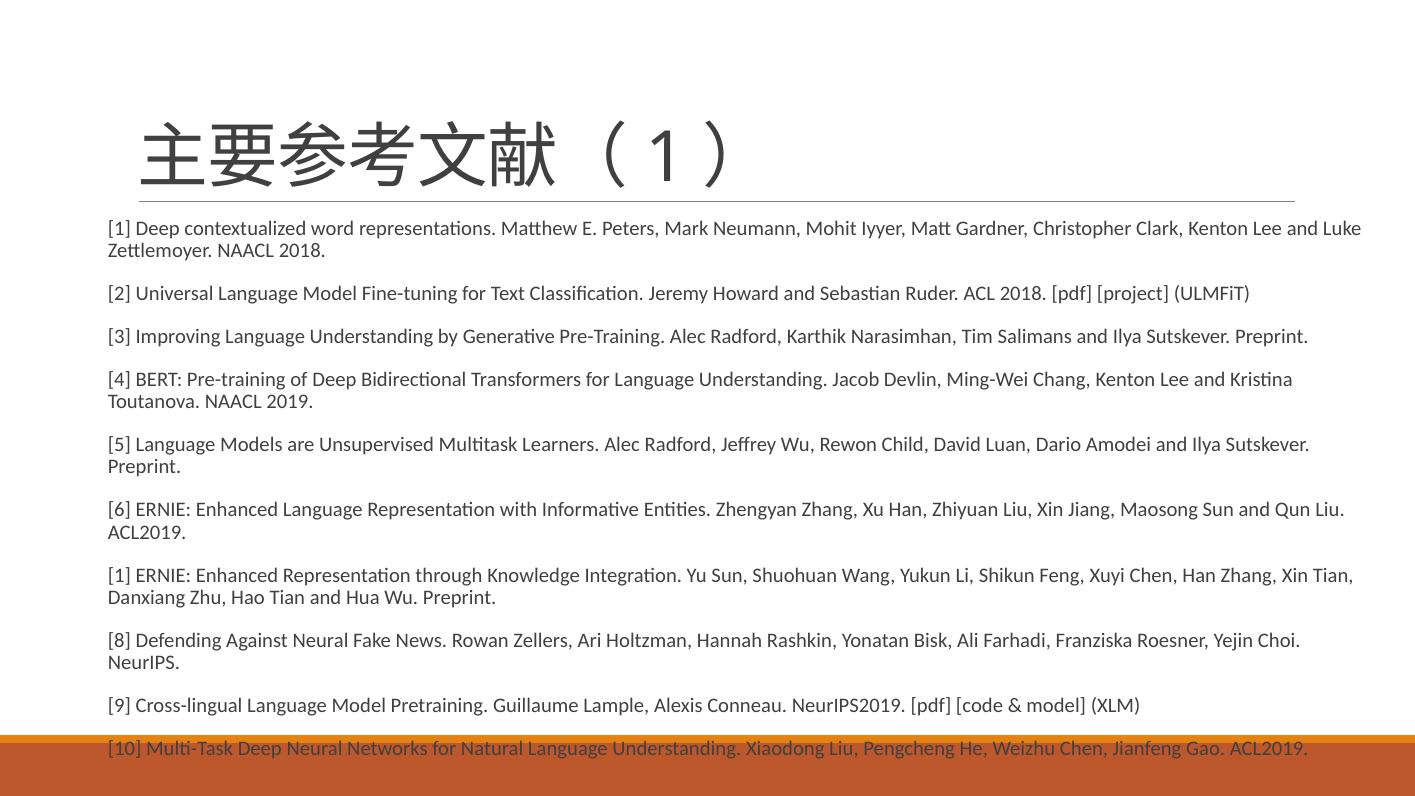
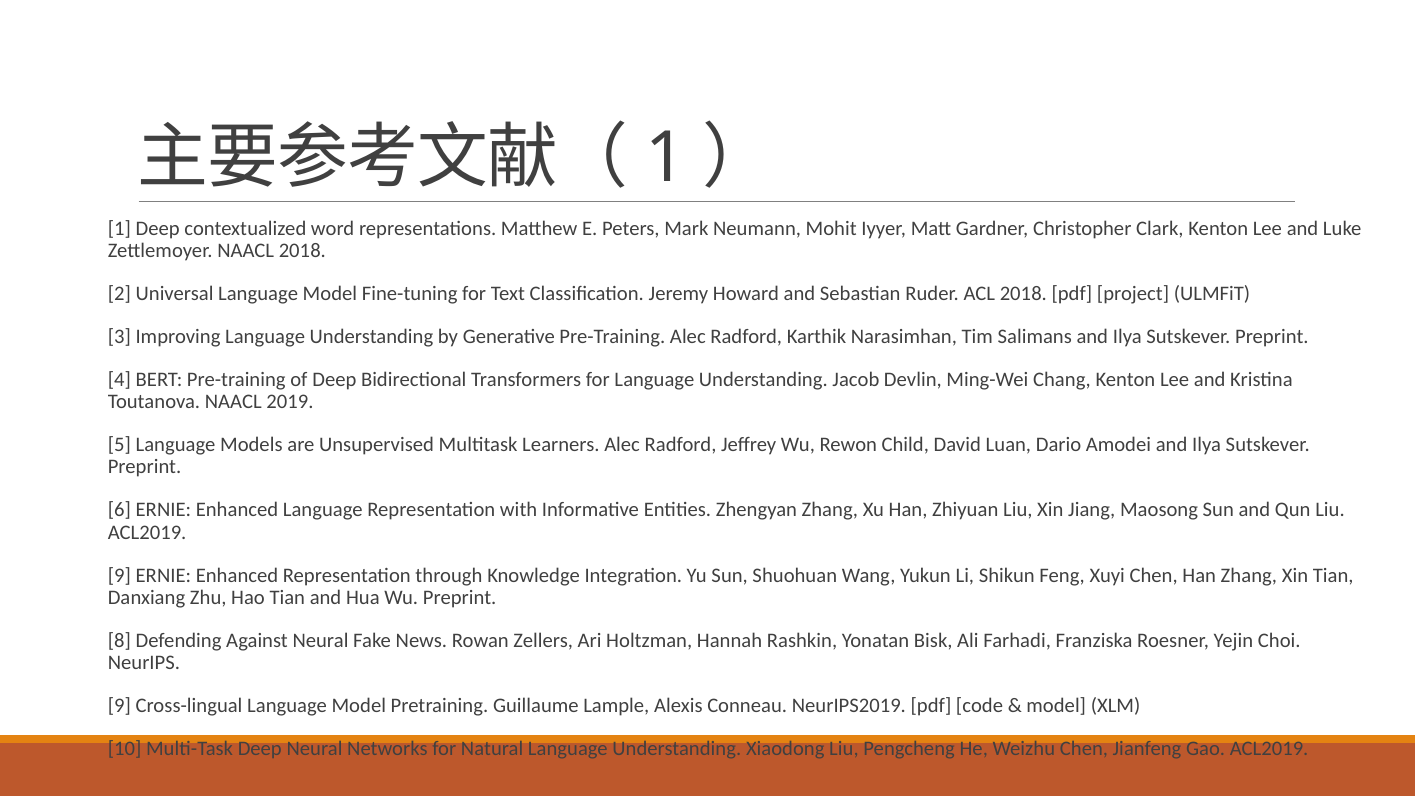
1: 1 -> 9 (119, 575)
